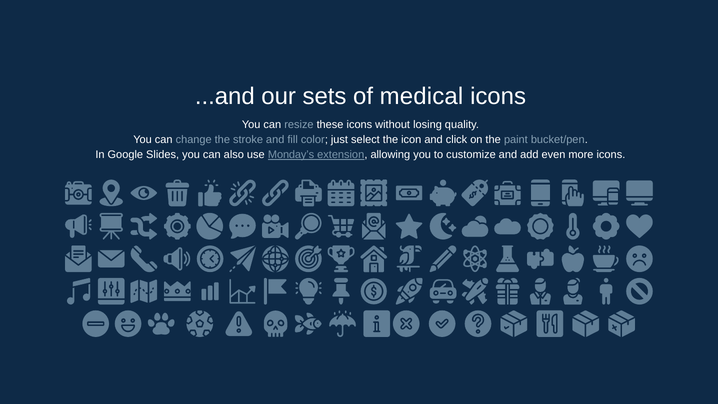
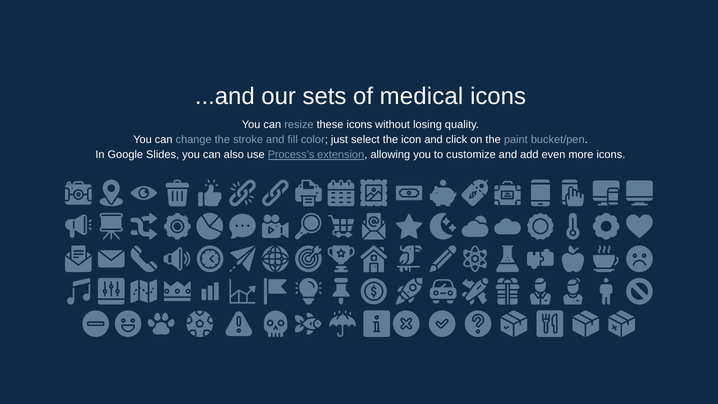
Monday’s: Monday’s -> Process’s (291, 155)
